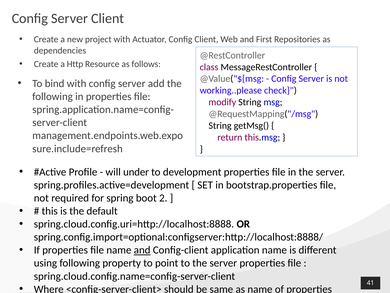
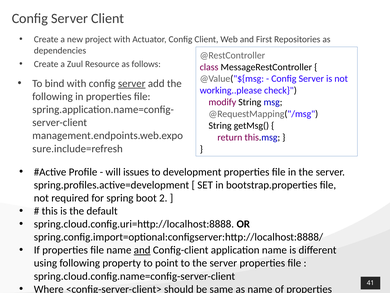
Http: Http -> Zuul (75, 64)
server underline: none -> present (132, 83)
under: under -> issues (136, 172)
